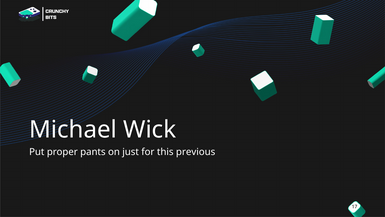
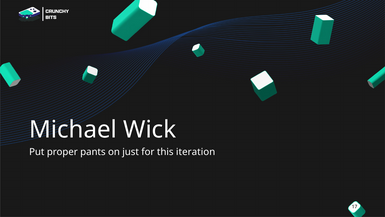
previous: previous -> iteration (196, 152)
